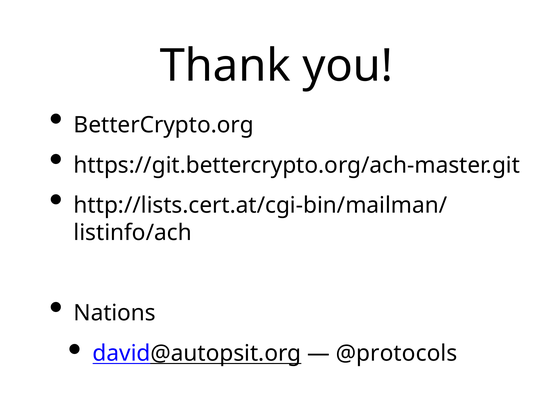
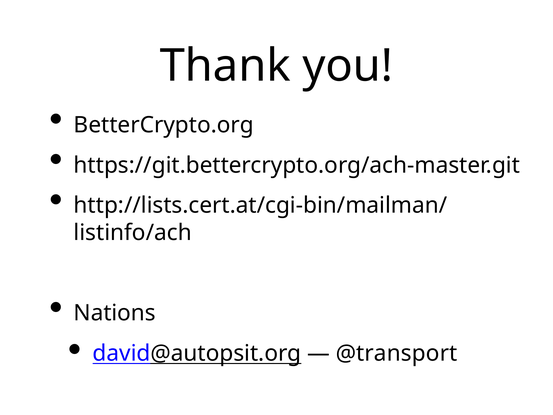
@protocols: @protocols -> @transport (397, 353)
